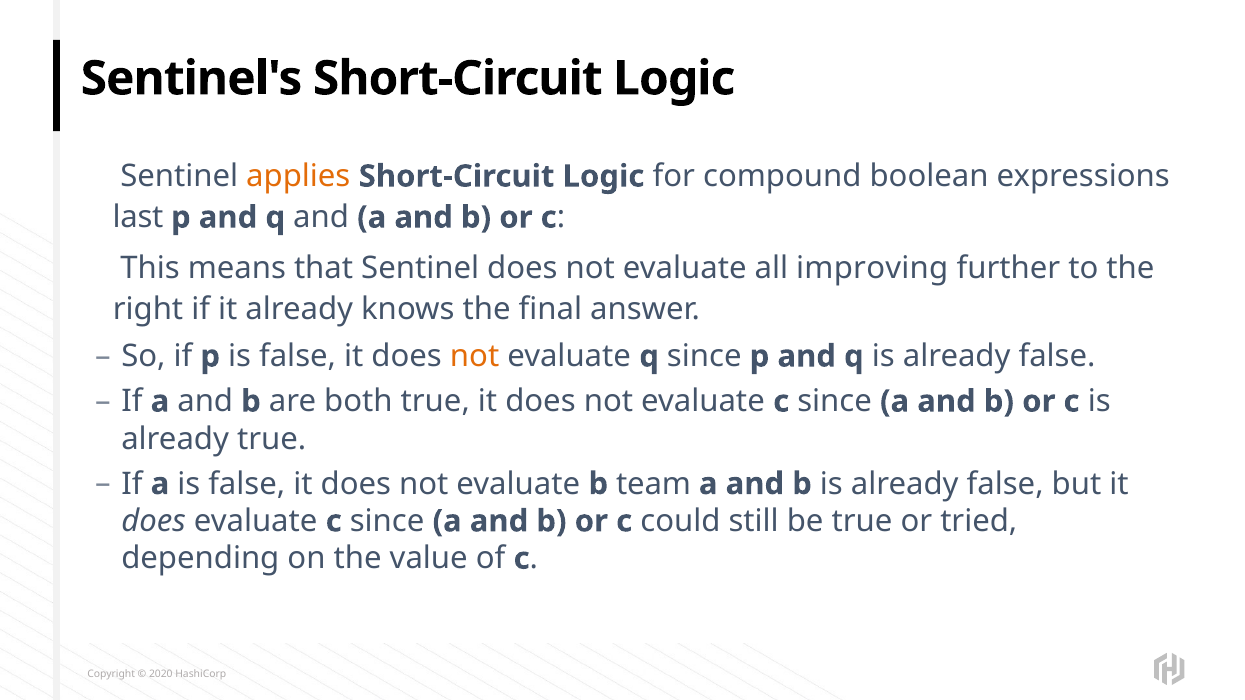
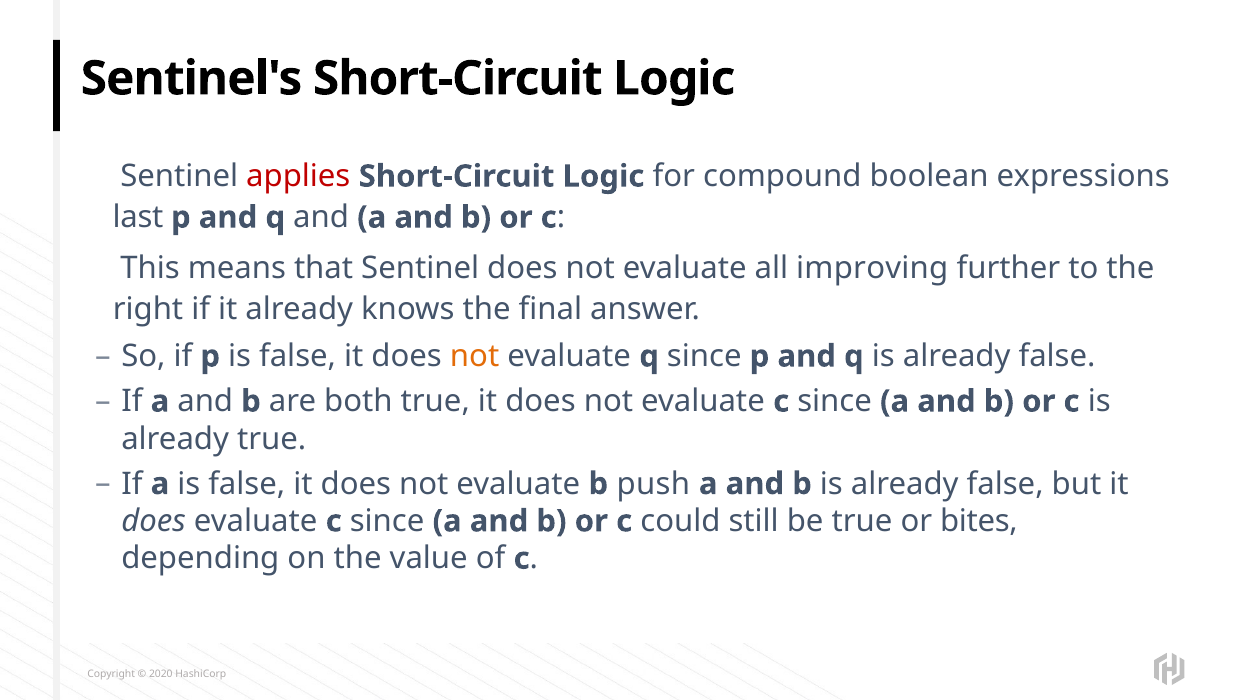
applies colour: orange -> red (298, 176)
team: team -> push (653, 484)
tried: tried -> bites (979, 521)
